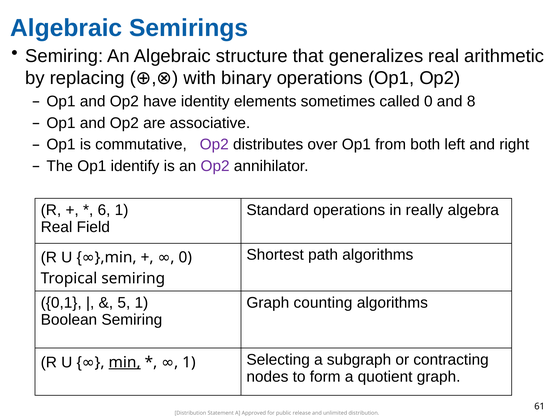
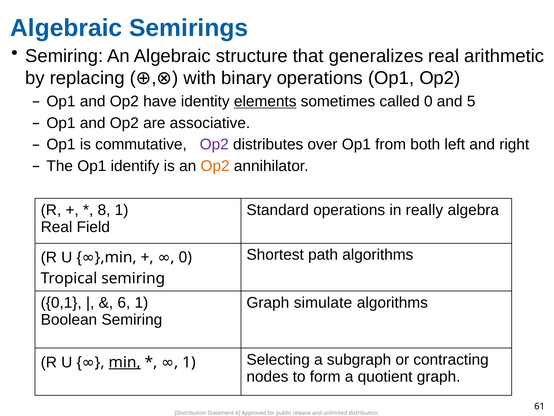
elements underline: none -> present (265, 101)
8: 8 -> 5 (471, 101)
Op2 colour: purple -> orange (215, 166)
6: 6 -> 8 (104, 210)
5: 5 -> 6 (124, 302)
counting: counting -> simulate (323, 302)
